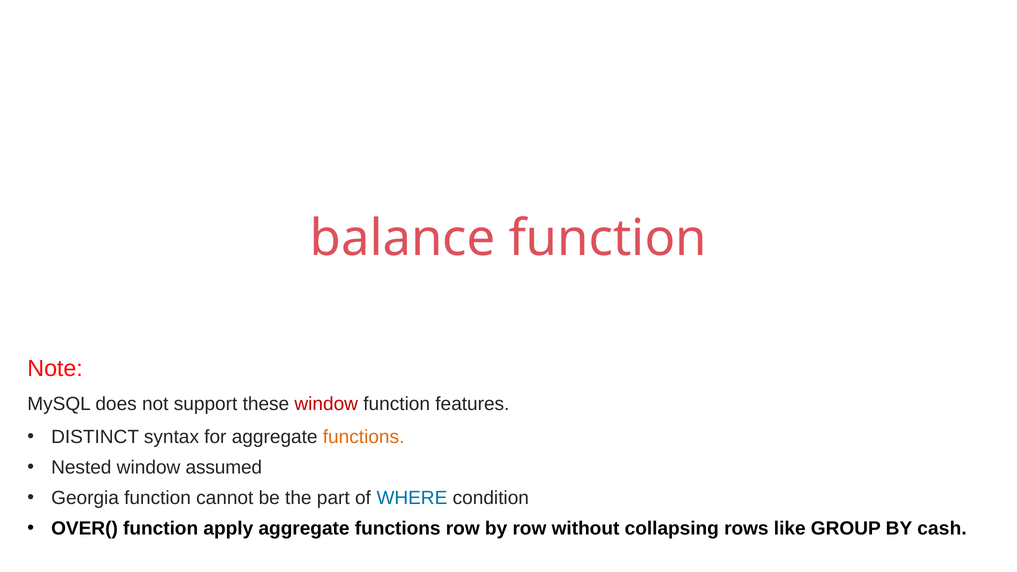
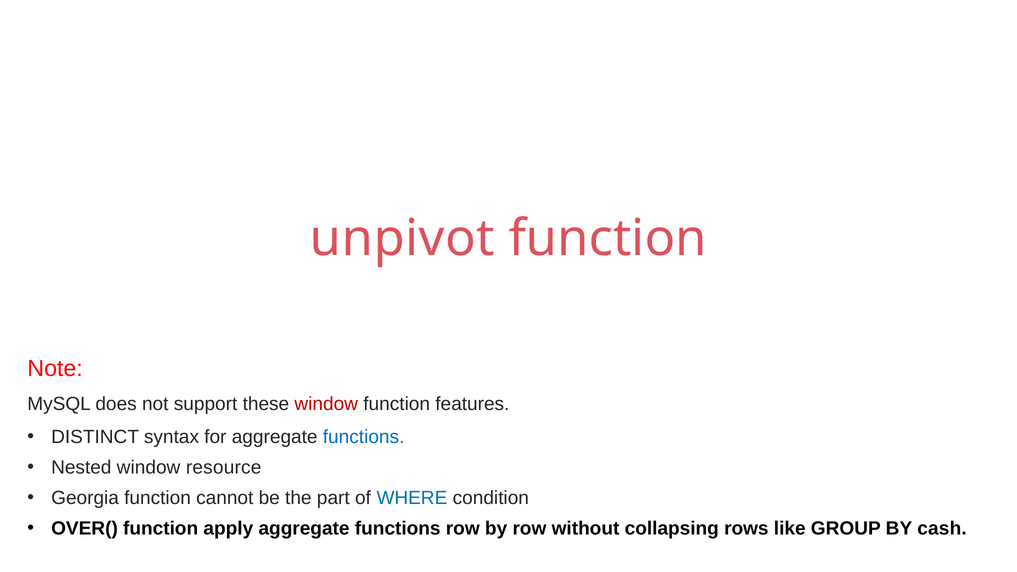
balance: balance -> unpivot (402, 238)
functions colour: orange -> blue (364, 437)
assumed: assumed -> resource (224, 467)
